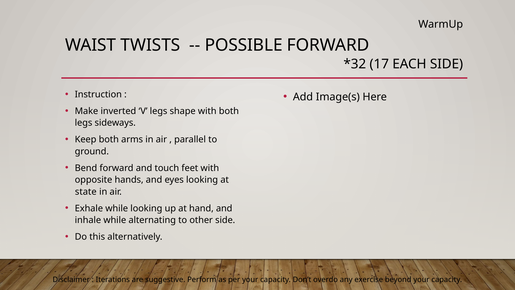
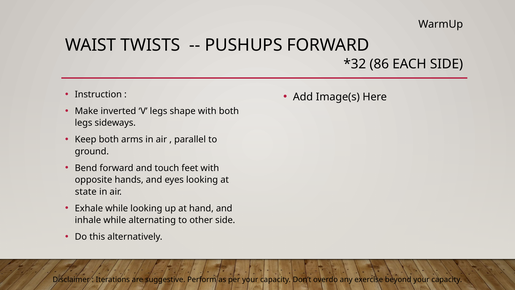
POSSIBLE: POSSIBLE -> PUSHUPS (244, 45)
17: 17 -> 86 (379, 64)
